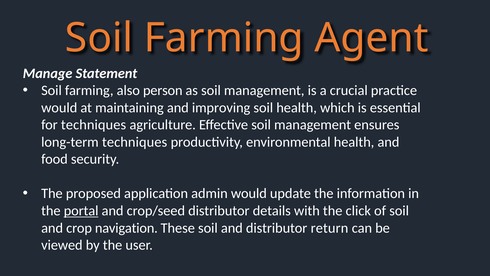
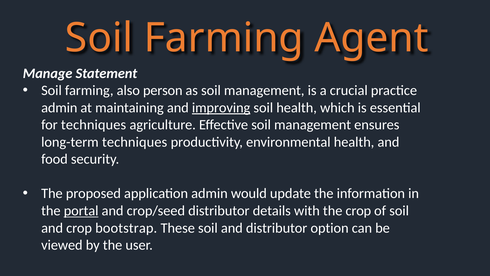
would: would -> admin (59, 108)
improving underline: none -> present (221, 108)
the click: click -> crop (358, 210)
navigation: navigation -> bootstrap (126, 228)
return: return -> option (330, 228)
